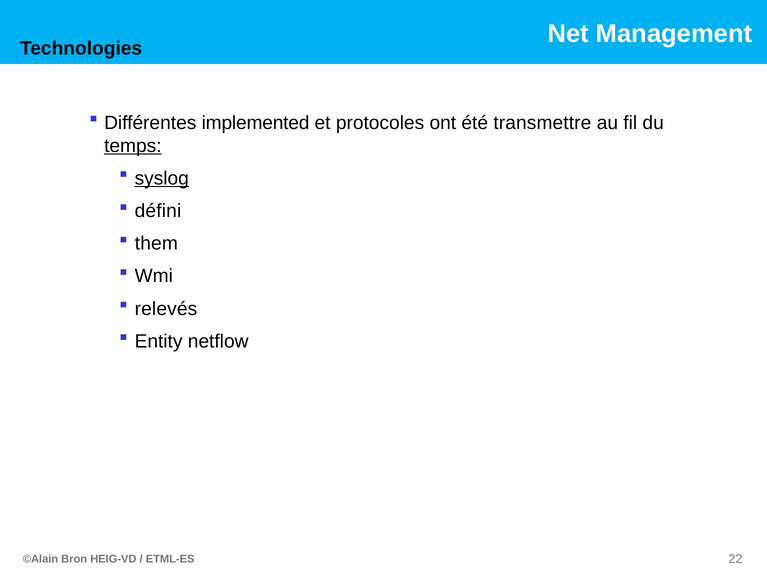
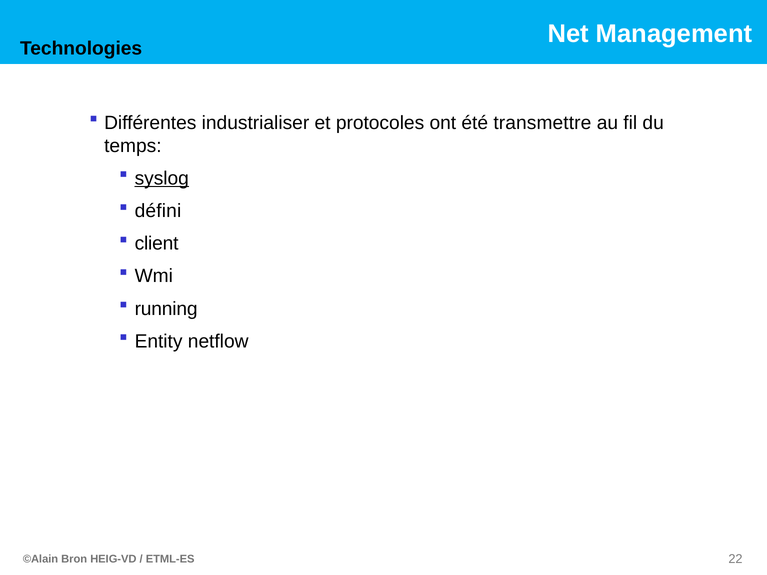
implemented: implemented -> industrialiser (255, 123)
temps underline: present -> none (133, 146)
them: them -> client (157, 244)
relevés: relevés -> running (166, 309)
